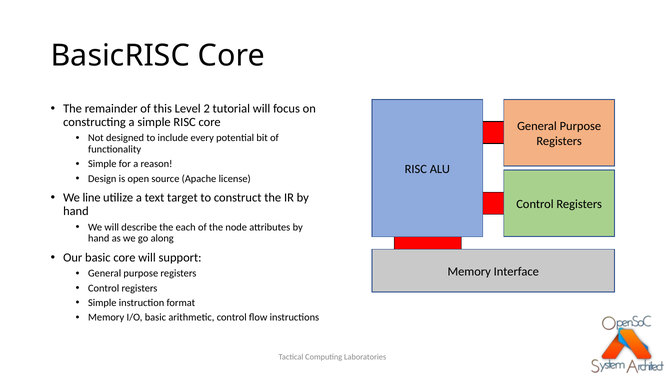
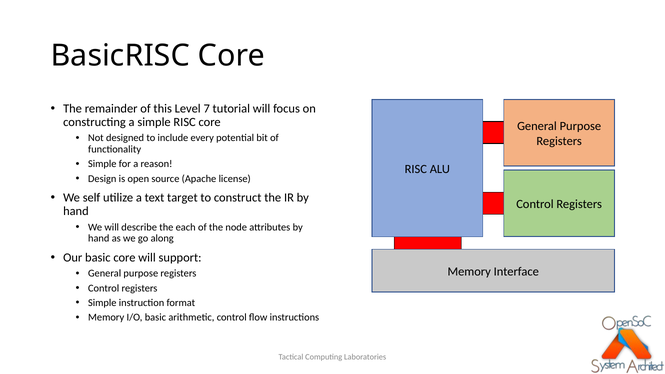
2: 2 -> 7 (207, 109)
line: line -> self (92, 198)
